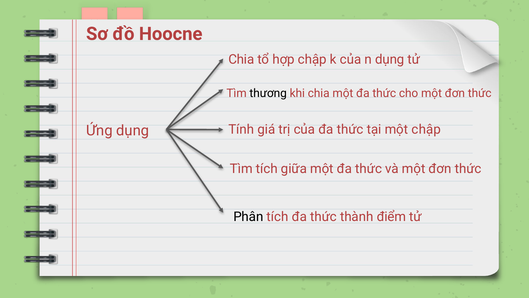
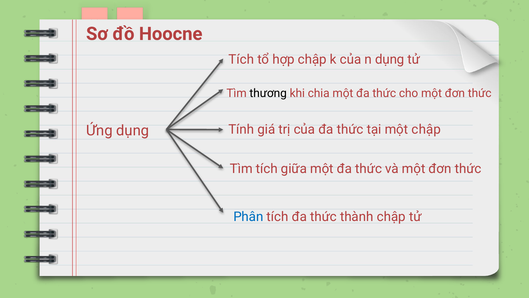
Chia: Chia -> Tích (241, 59)
Phân colour: black -> blue (248, 217)
thành điểm: điểm -> chập (391, 217)
